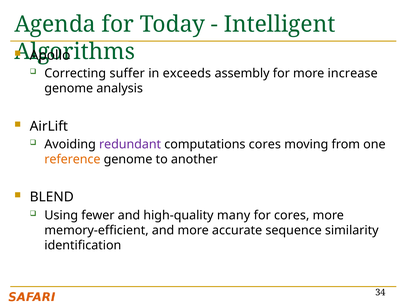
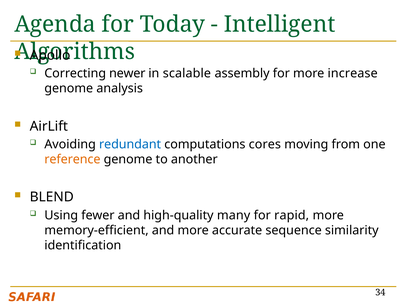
suffer: suffer -> newer (127, 73)
exceeds: exceeds -> scalable (187, 73)
redundant colour: purple -> blue (130, 144)
for cores: cores -> rapid (292, 215)
